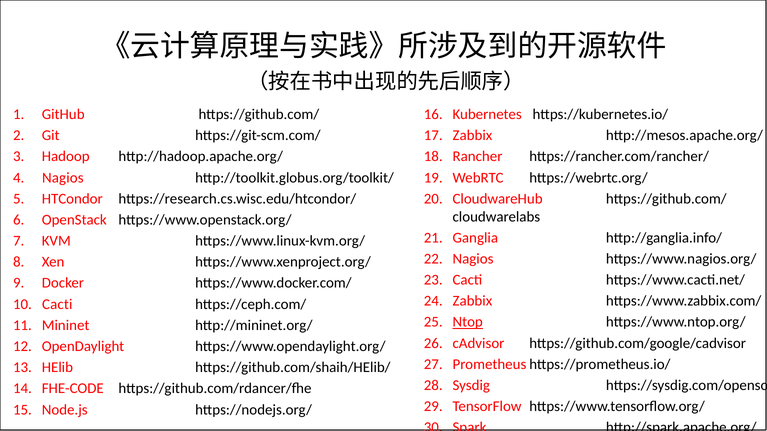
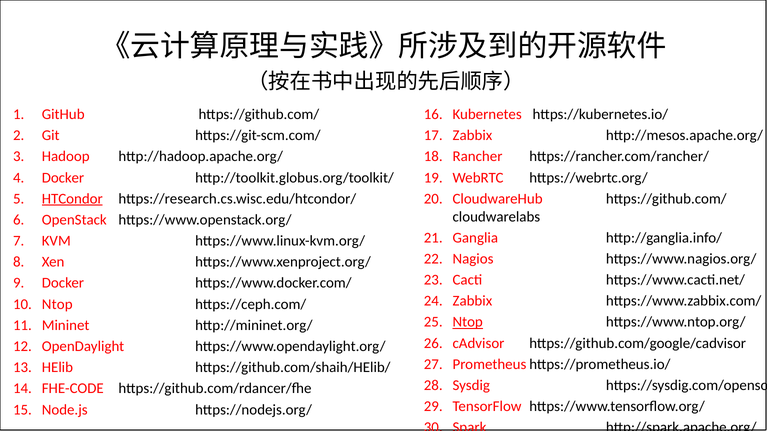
Nagios: Nagios -> Docker (63, 178)
HTCondor underline: none -> present (72, 199)
Cacti: Cacti -> Ntop (57, 304)
